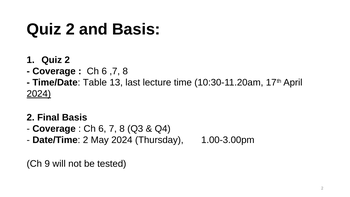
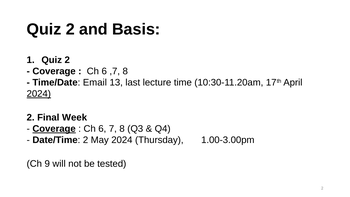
Table: Table -> Email (95, 82)
Final Basis: Basis -> Week (75, 117)
Coverage underline: none -> present (54, 129)
